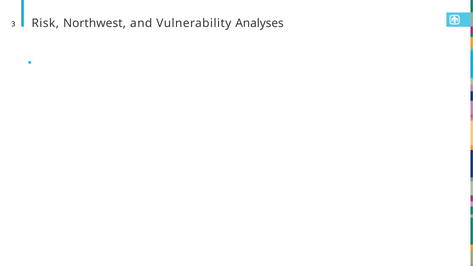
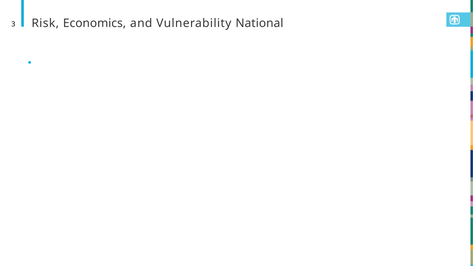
Northwest: Northwest -> Economics (95, 23)
Analyses: Analyses -> National (259, 23)
